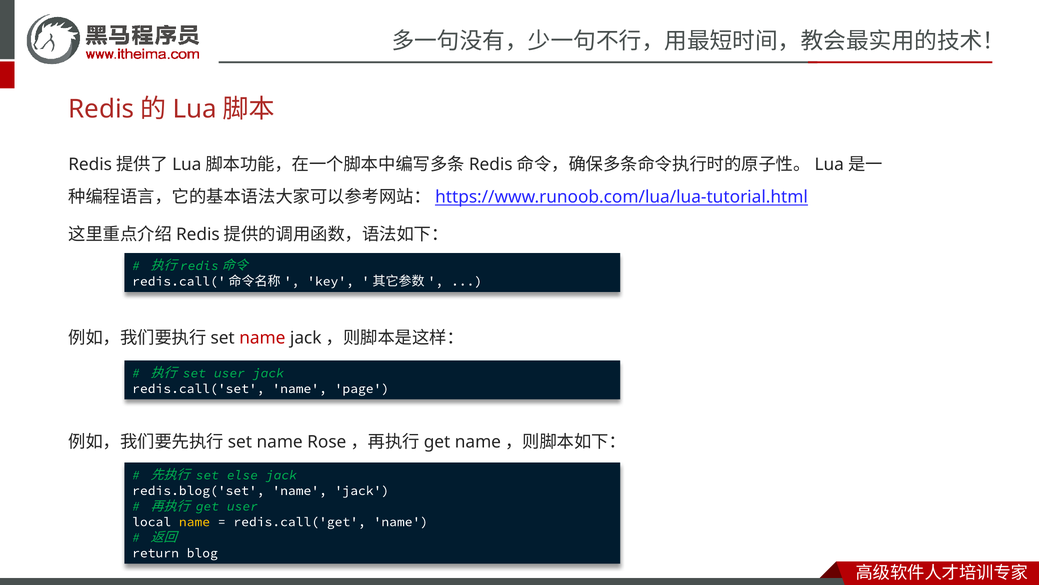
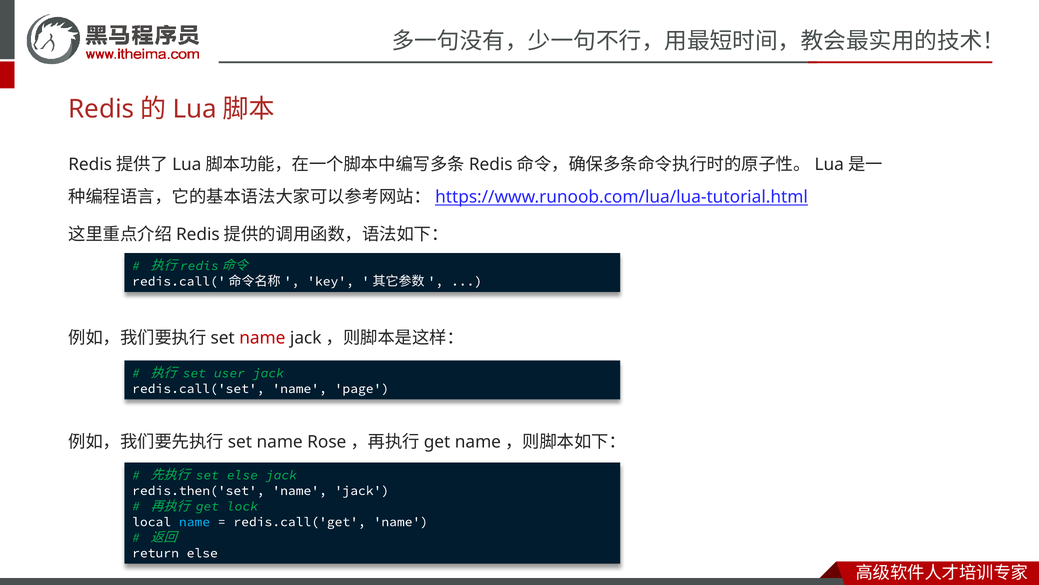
redis.blog('set: redis.blog('set -> redis.then('set (198, 490)
get user: user -> lock (242, 506)
name colour: yellow -> light blue (194, 521)
return blog: blog -> else (202, 553)
